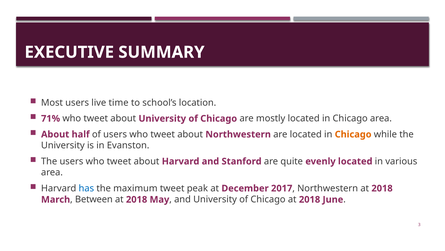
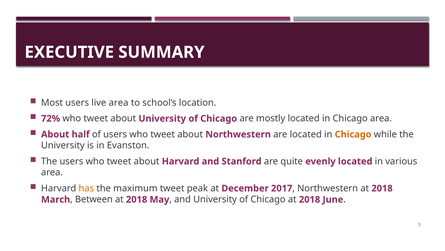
live time: time -> area (119, 102)
71%: 71% -> 72% (51, 118)
has colour: blue -> orange (86, 188)
